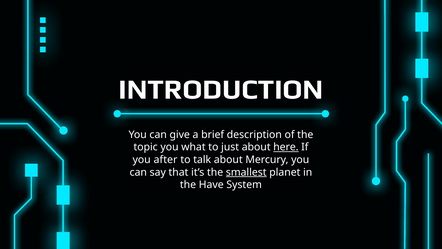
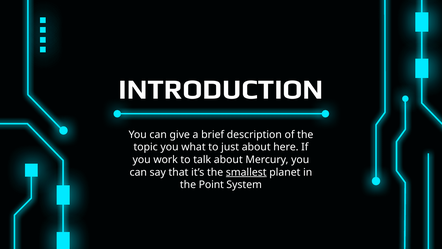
here underline: present -> none (286, 147)
after: after -> work (166, 159)
Have: Have -> Point (211, 185)
